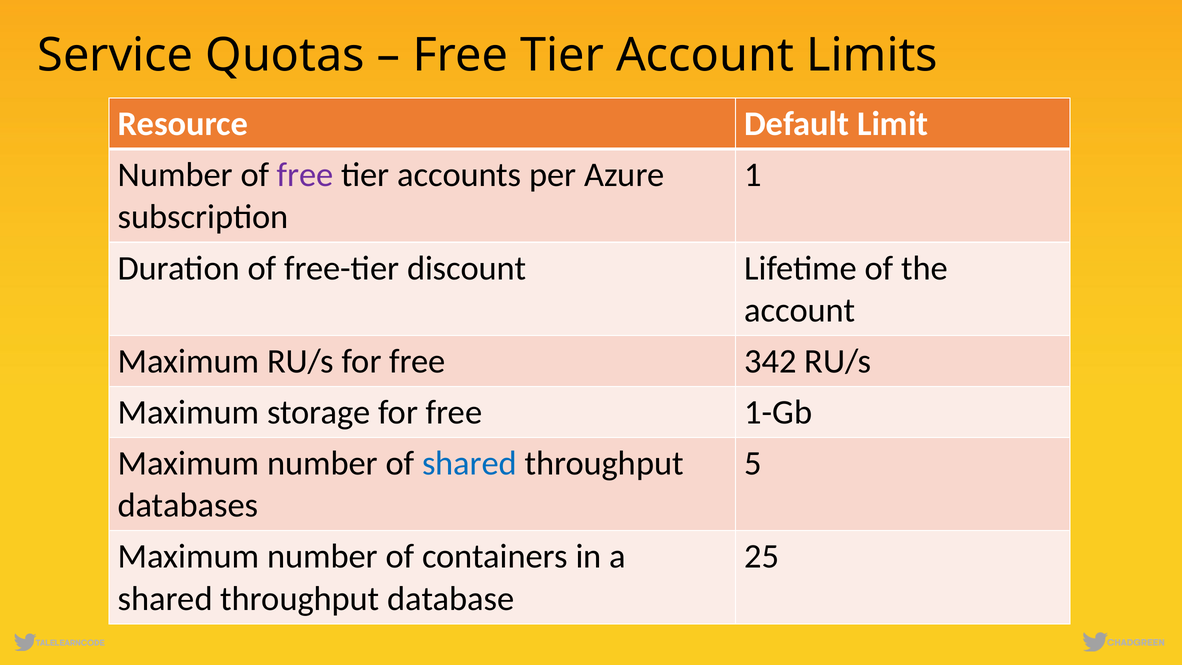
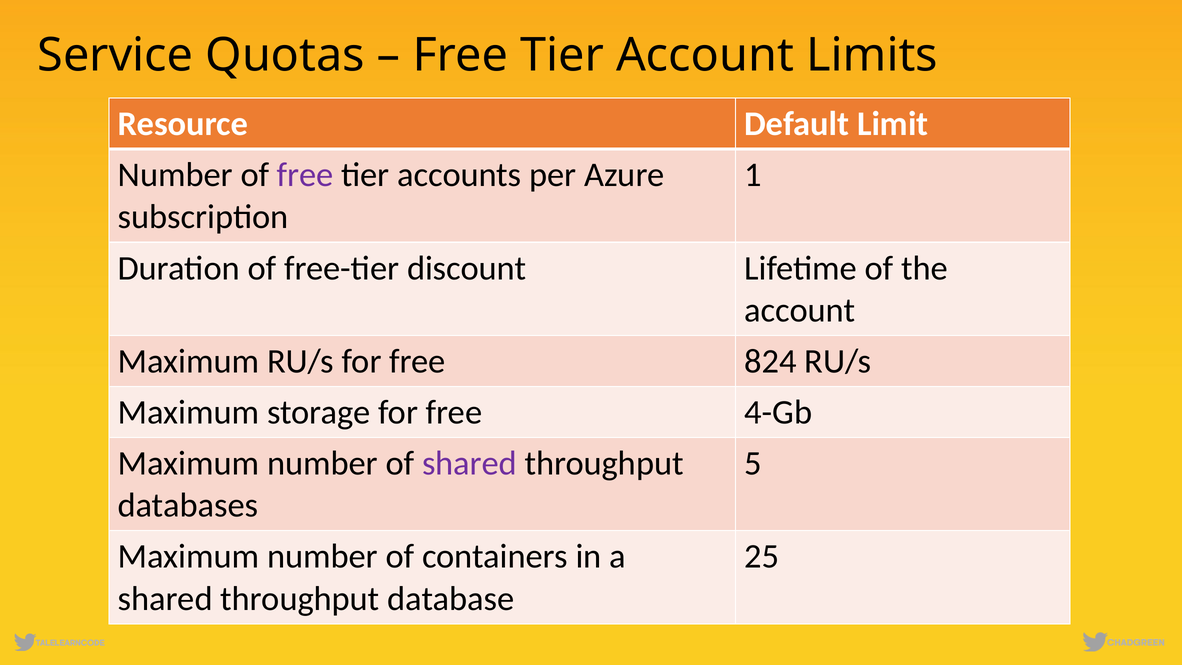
342: 342 -> 824 (771, 361)
1-Gb: 1-Gb -> 4-Gb (778, 412)
shared colour: blue -> purple (470, 463)
